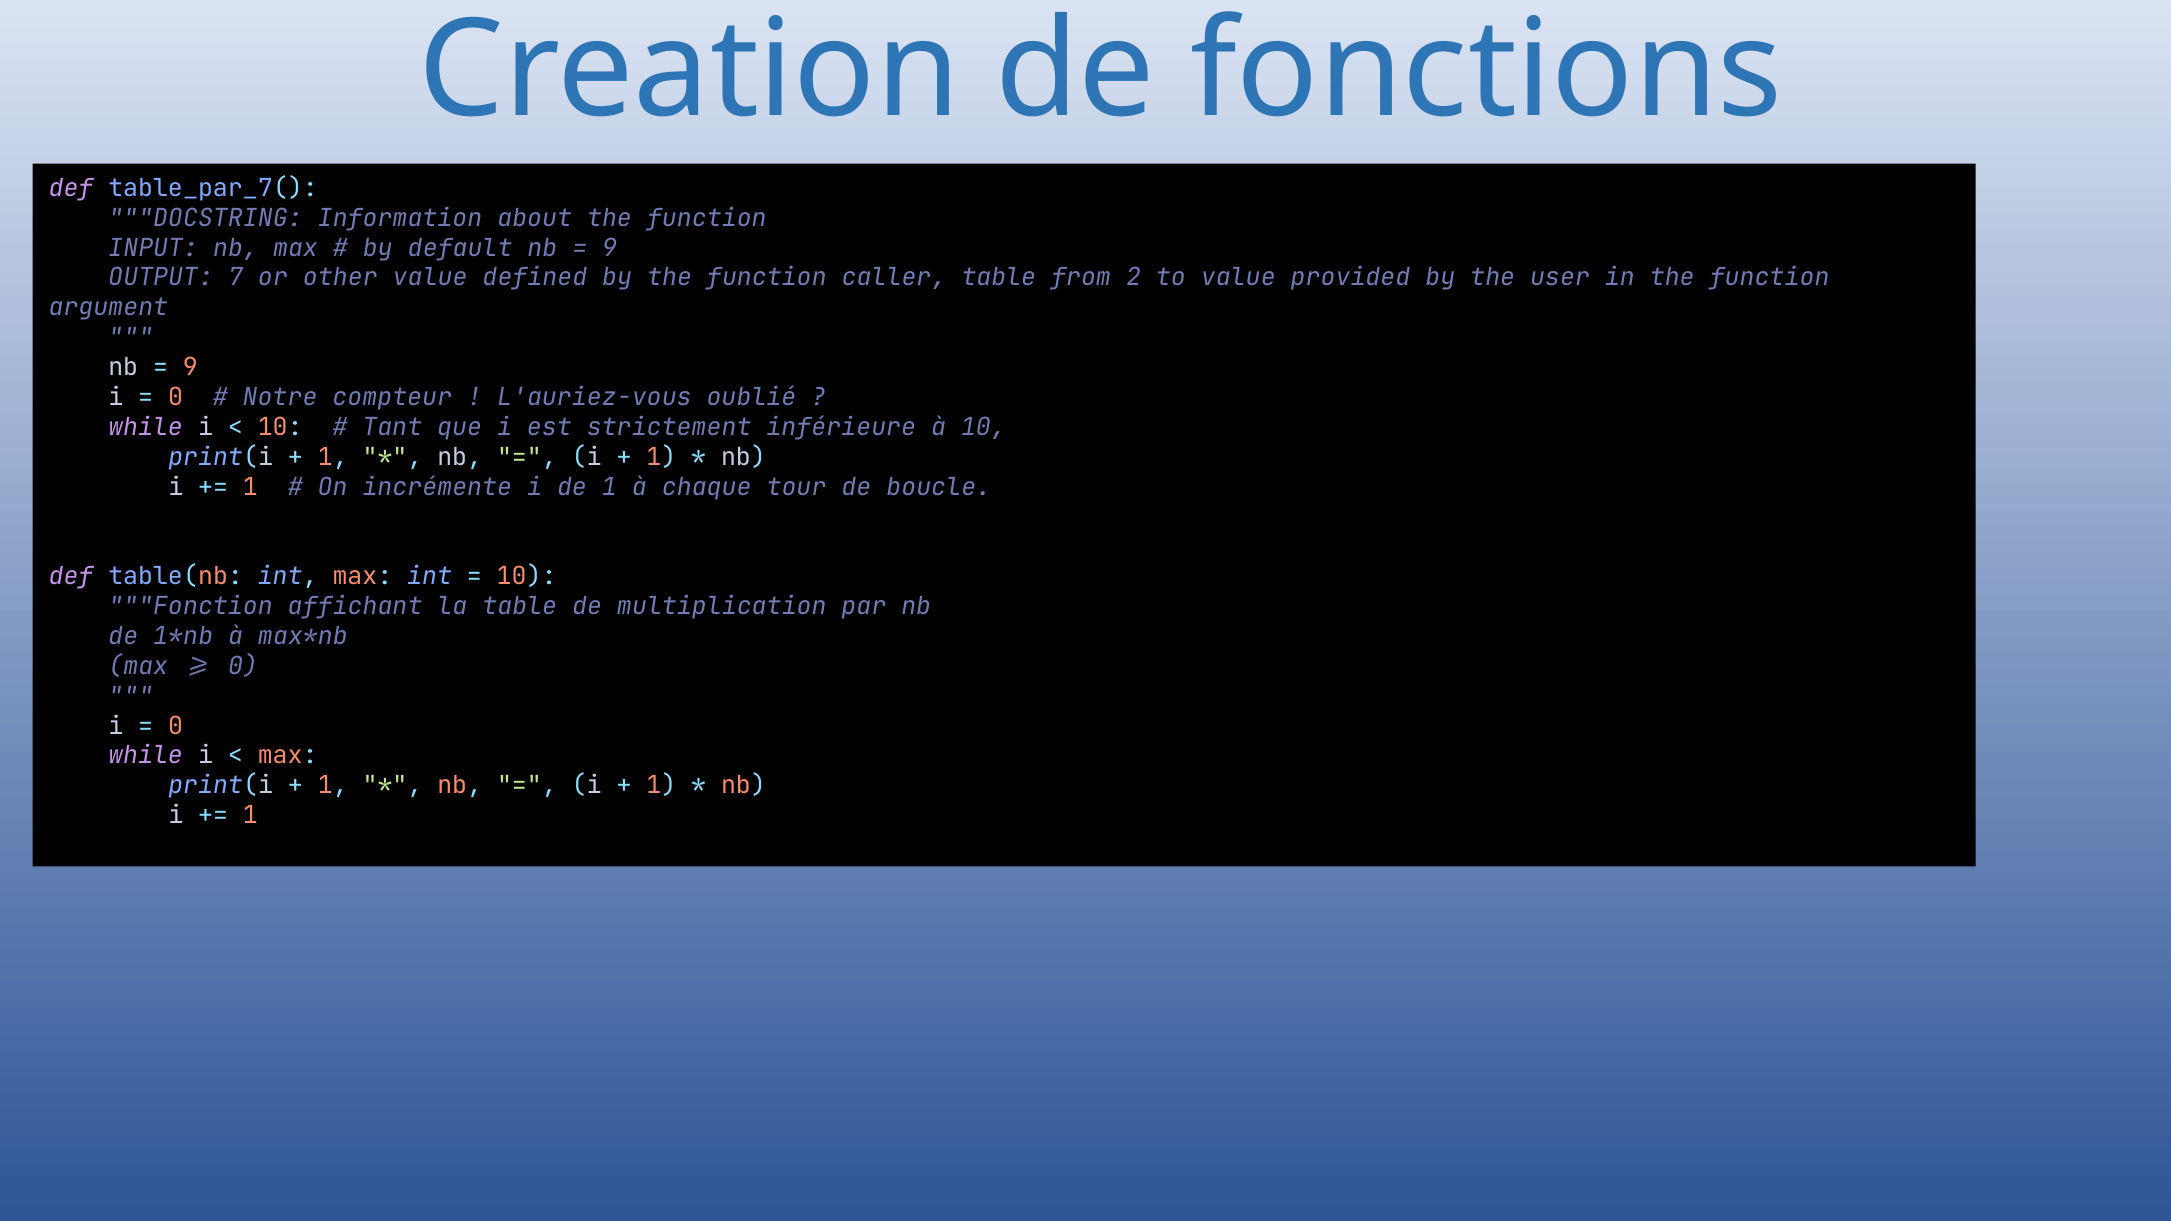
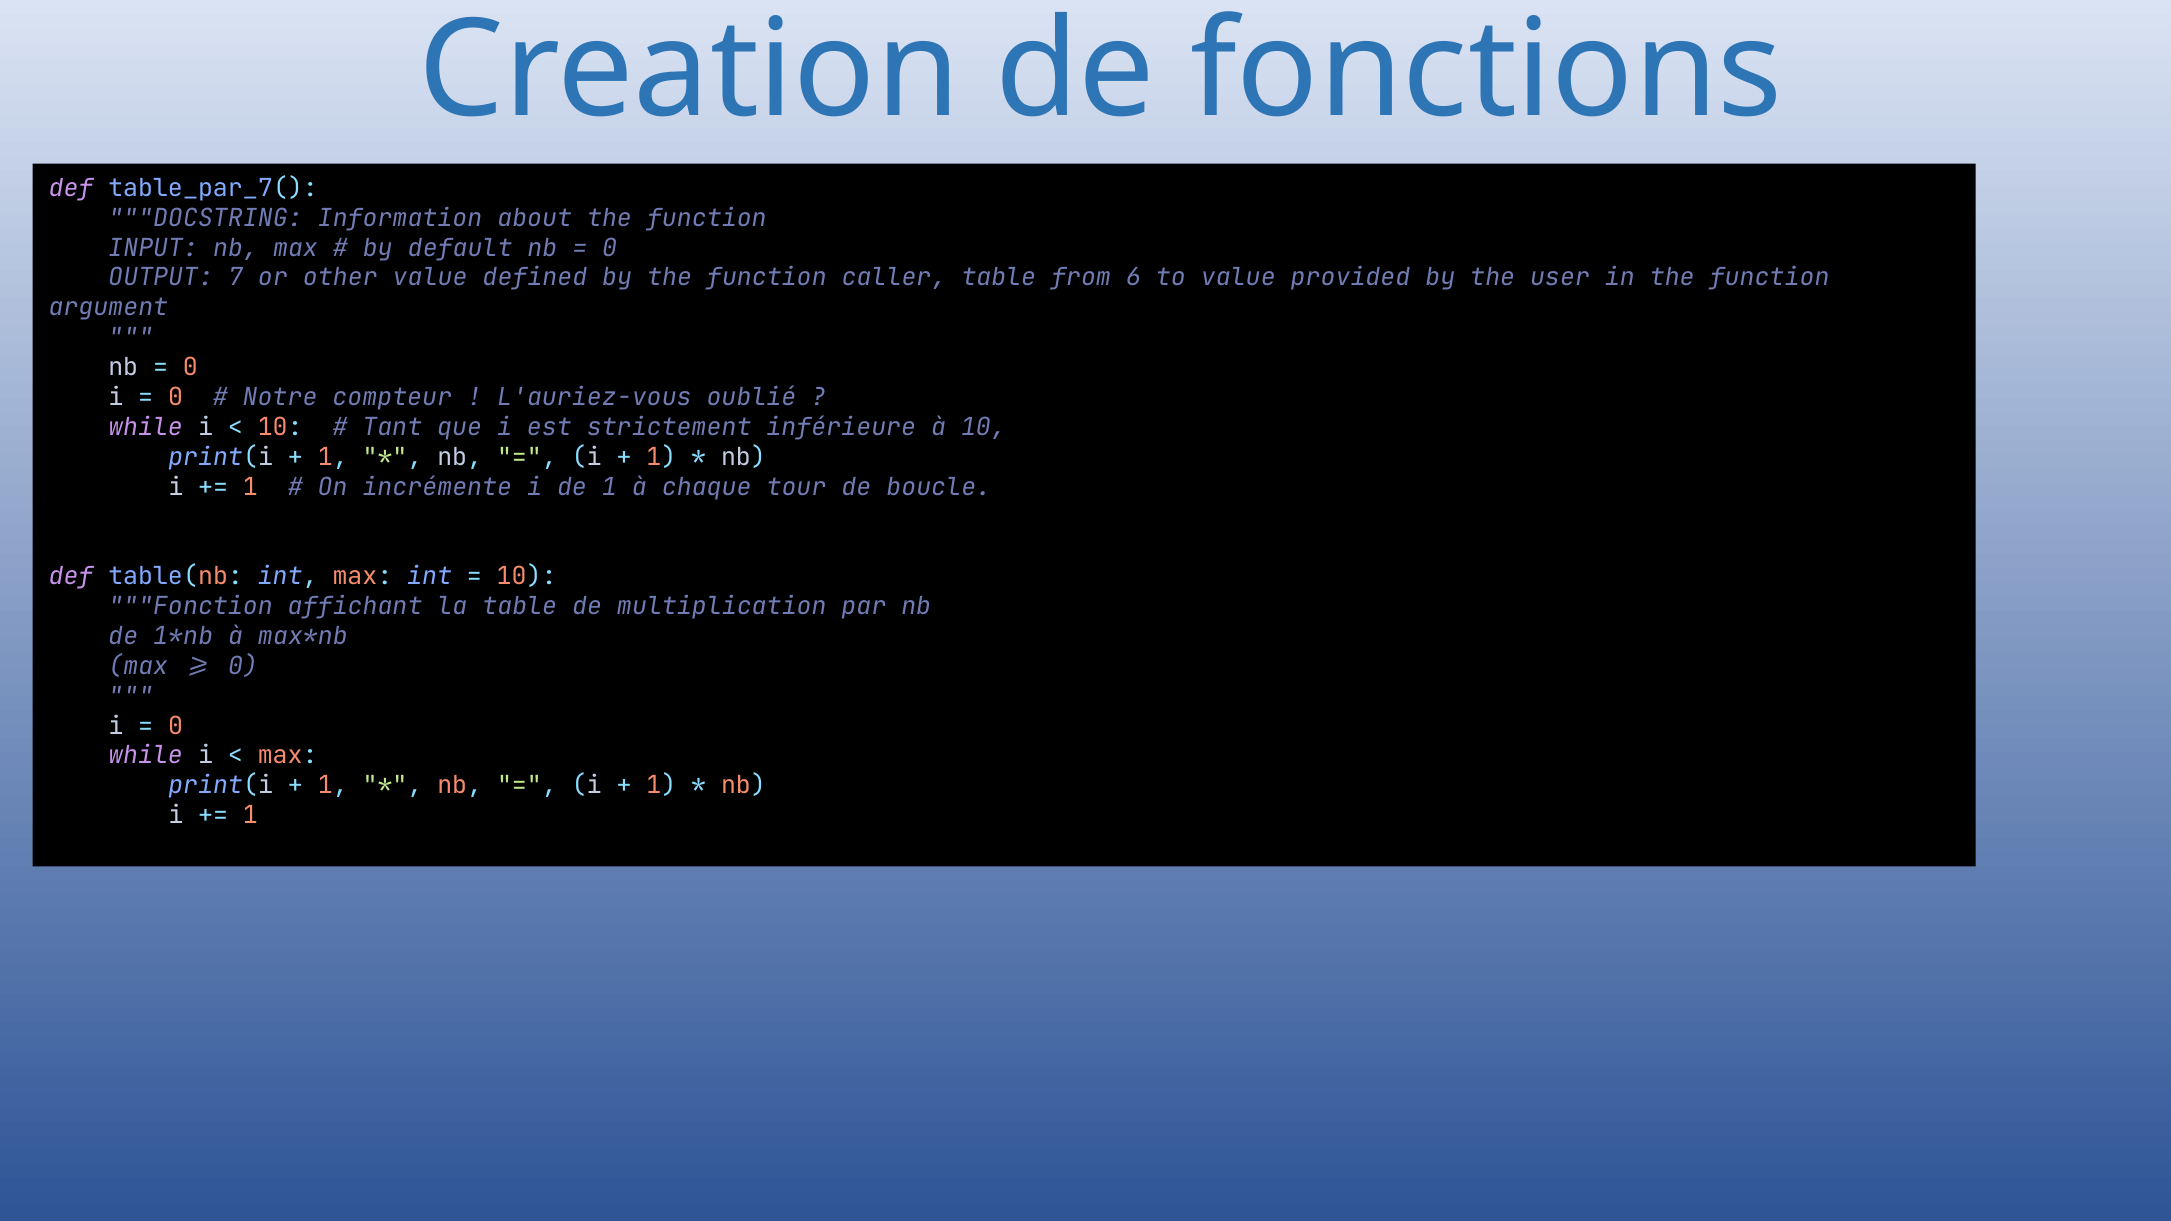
9: 9 -> 0 (610, 248)
2: 2 -> 6 (1134, 278)
9: 9 -> 0 (190, 367)
